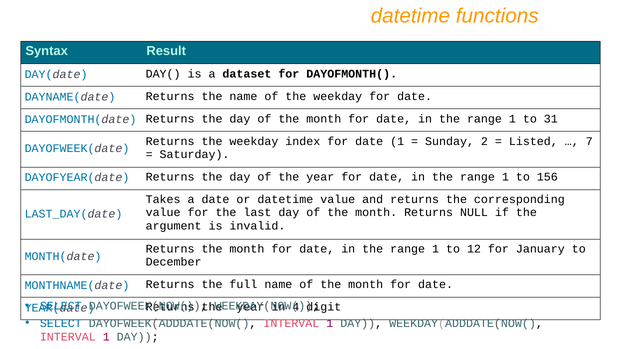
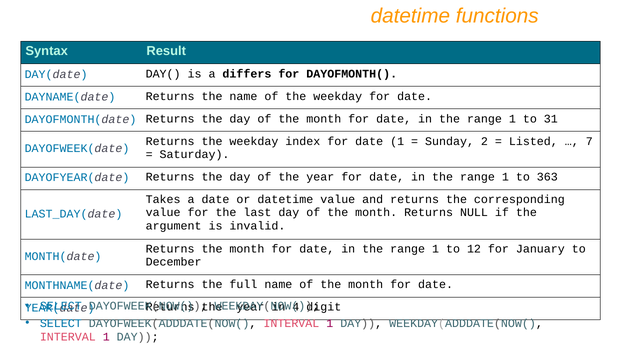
dataset: dataset -> differs (247, 74)
156: 156 -> 363 (547, 177)
